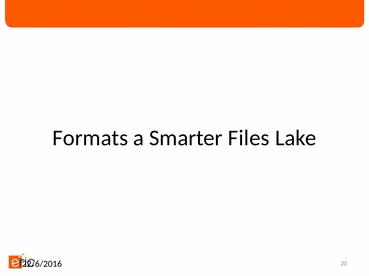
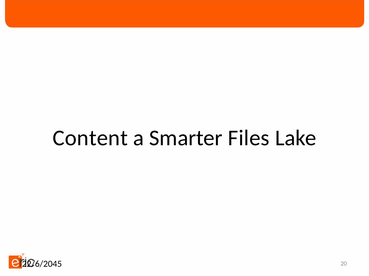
Formats: Formats -> Content (90, 138)
22/6/2016: 22/6/2016 -> 22/6/2045 (42, 265)
